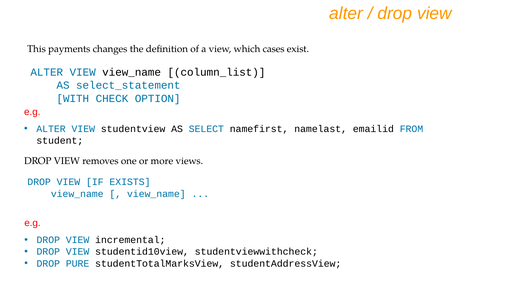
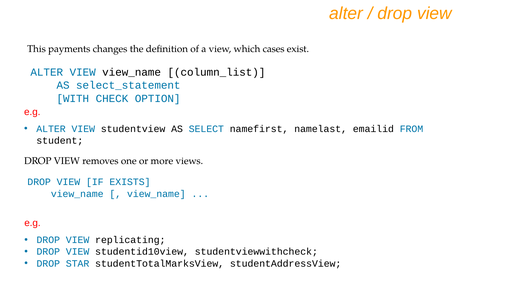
incremental: incremental -> replicating (130, 240)
PURE: PURE -> STAR (78, 264)
